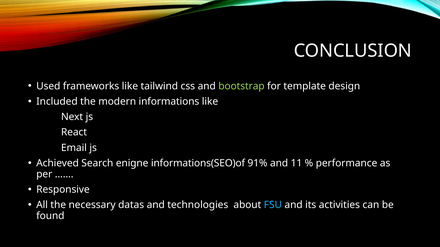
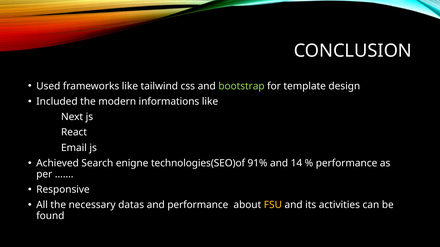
informations(SEO)of: informations(SEO)of -> technologies(SEO)of (198, 164)
11: 11 -> 14 (296, 164)
and technologies: technologies -> performance (198, 205)
FSU colour: light blue -> yellow (273, 205)
